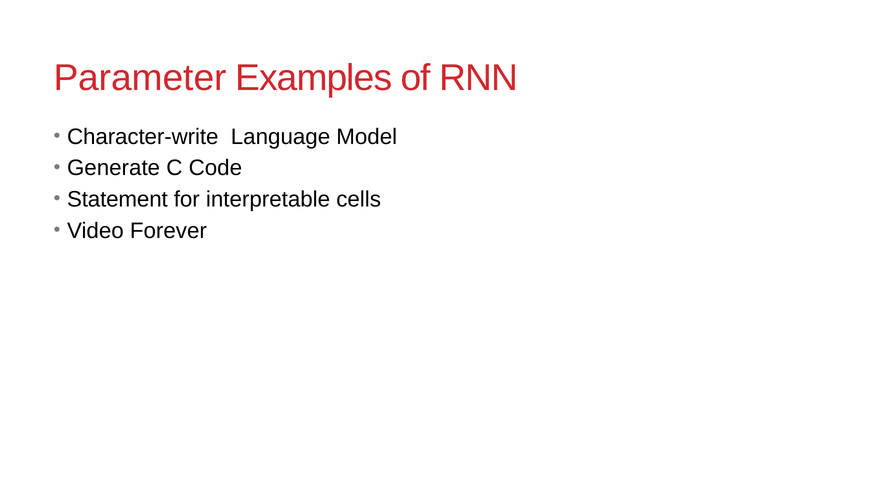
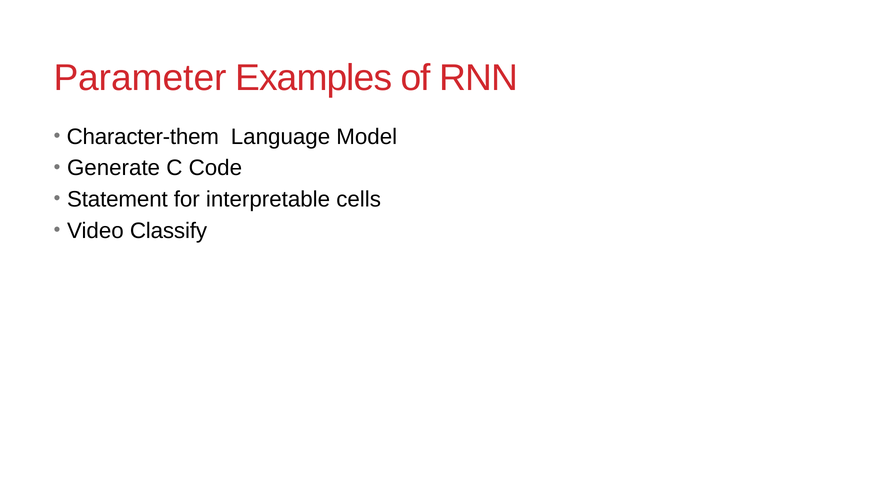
Character-write: Character-write -> Character-them (143, 137)
Forever: Forever -> Classify (168, 231)
